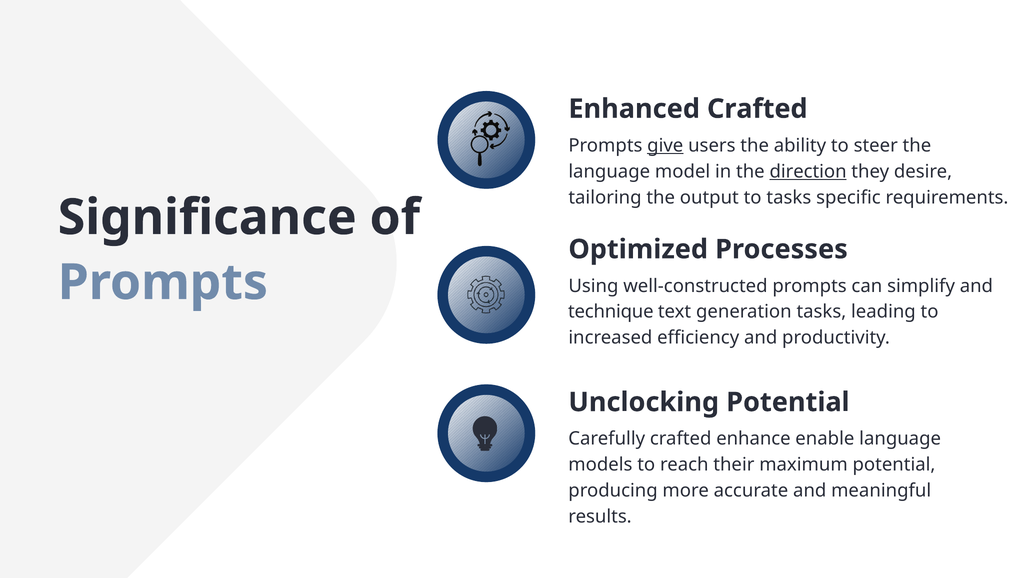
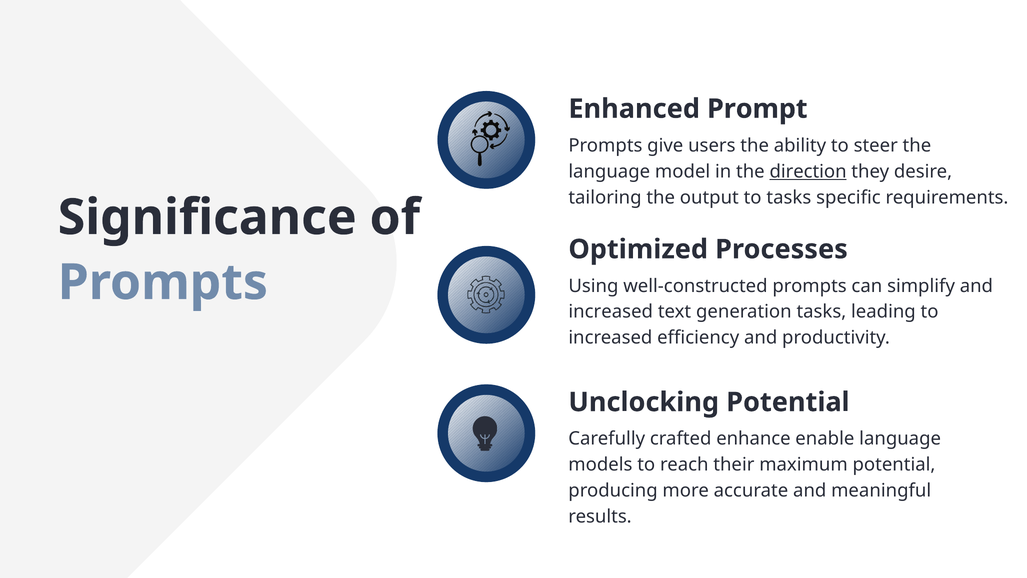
Enhanced Crafted: Crafted -> Prompt (757, 109)
give underline: present -> none (665, 145)
technique: technique -> increased (611, 312)
